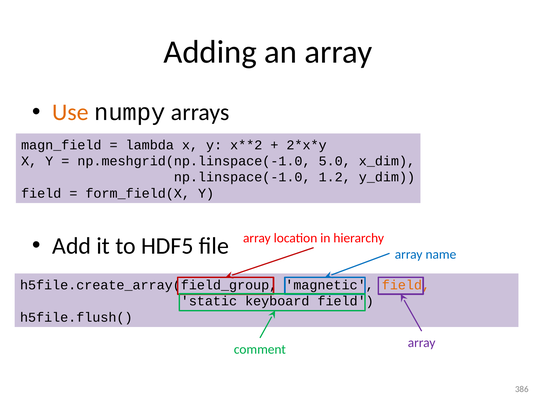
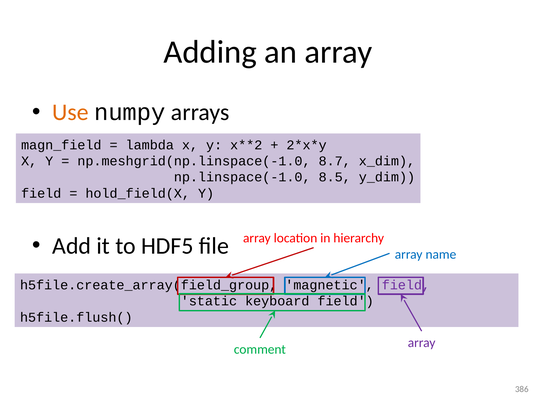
5.0: 5.0 -> 8.7 (335, 161)
1.2: 1.2 -> 8.5 (335, 177)
form_field(X: form_field(X -> hold_field(X (138, 193)
field colour: orange -> purple (406, 285)
